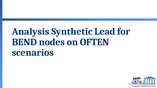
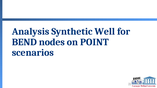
Lead: Lead -> Well (105, 32)
OFTEN: OFTEN -> POINT (94, 42)
